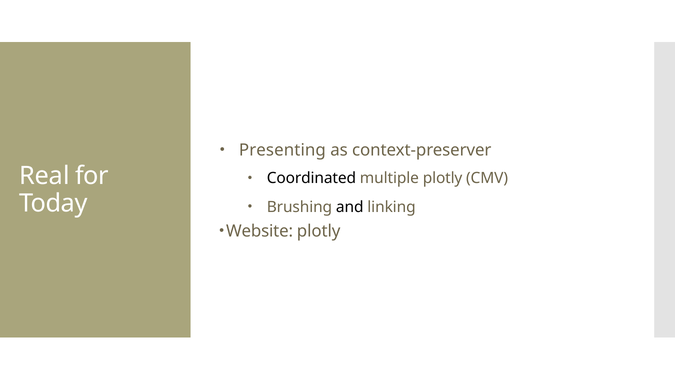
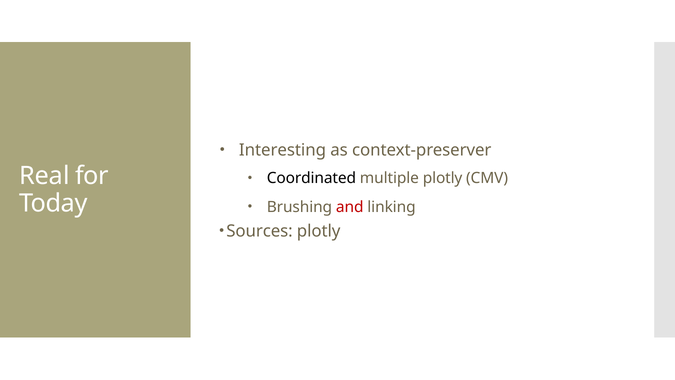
Presenting: Presenting -> Interesting (283, 150)
and colour: black -> red (350, 207)
Website: Website -> Sources (259, 231)
